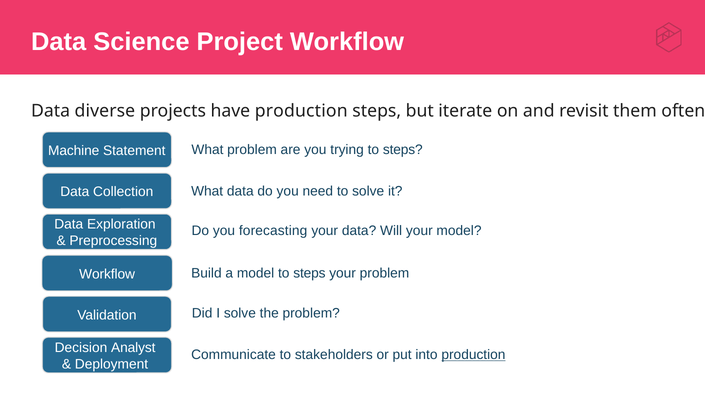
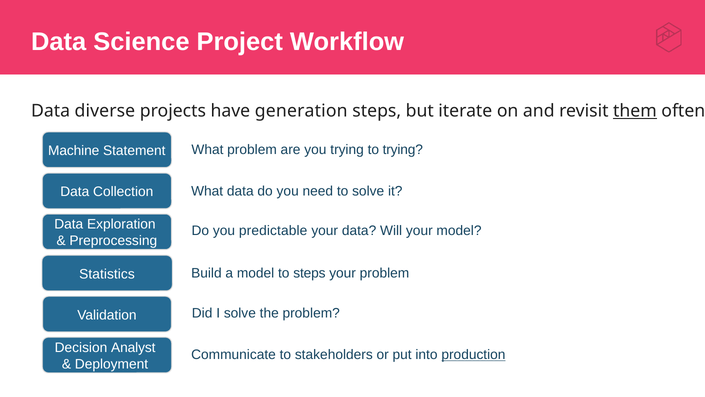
have production: production -> generation (301, 111)
them underline: none -> present (635, 111)
trying to steps: steps -> trying (403, 150)
forecasting: forecasting -> predictable (273, 230)
Workflow: Workflow -> Statistics (107, 274)
